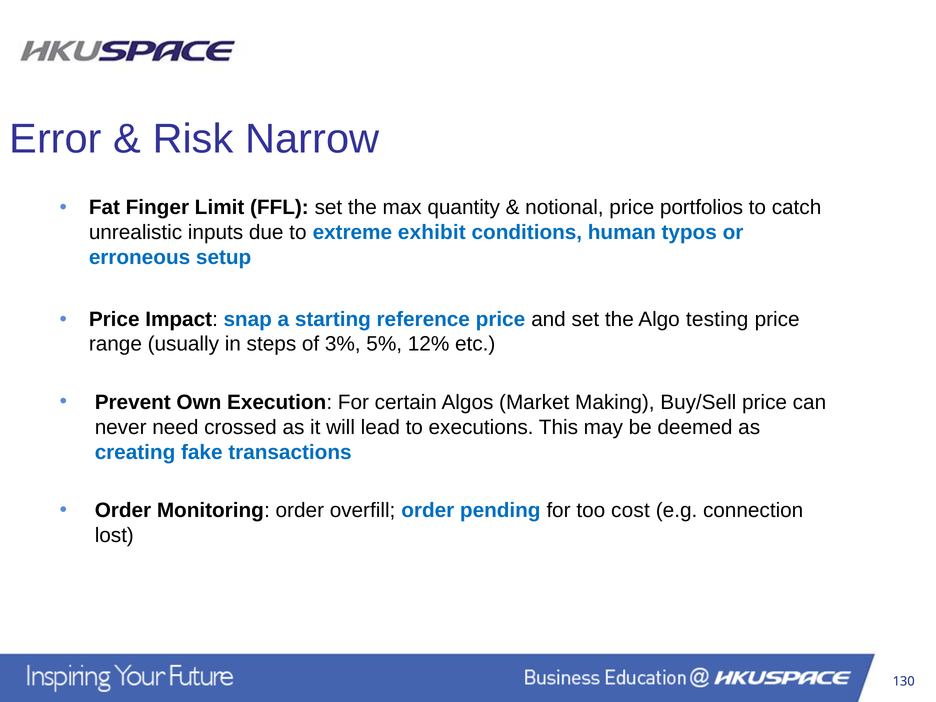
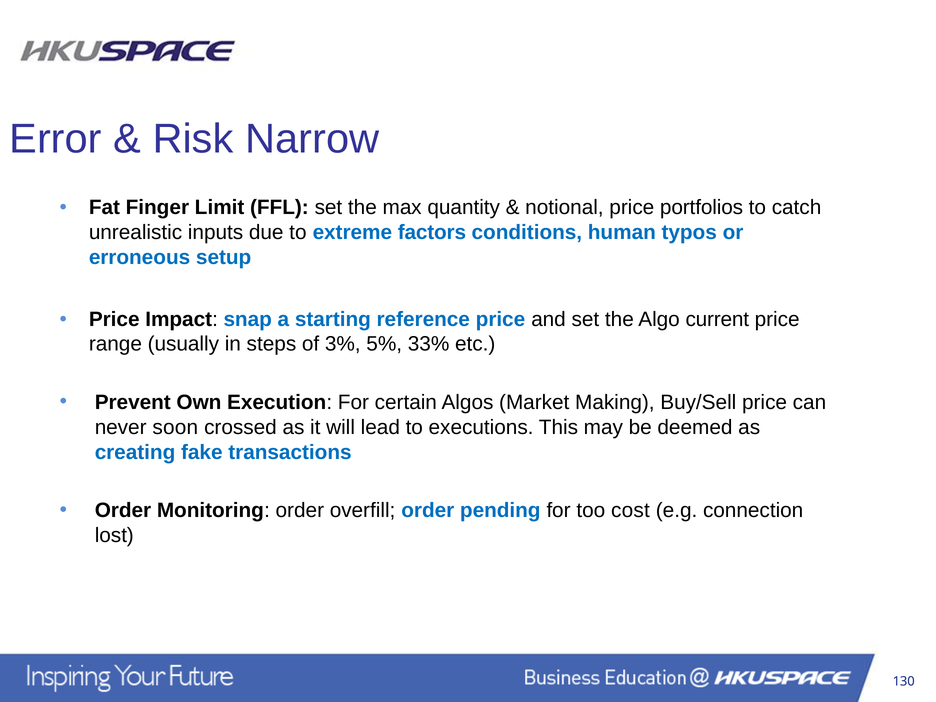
exhibit: exhibit -> factors (432, 232)
testing: testing -> current (717, 319)
12%: 12% -> 33% (429, 344)
need: need -> soon (175, 427)
